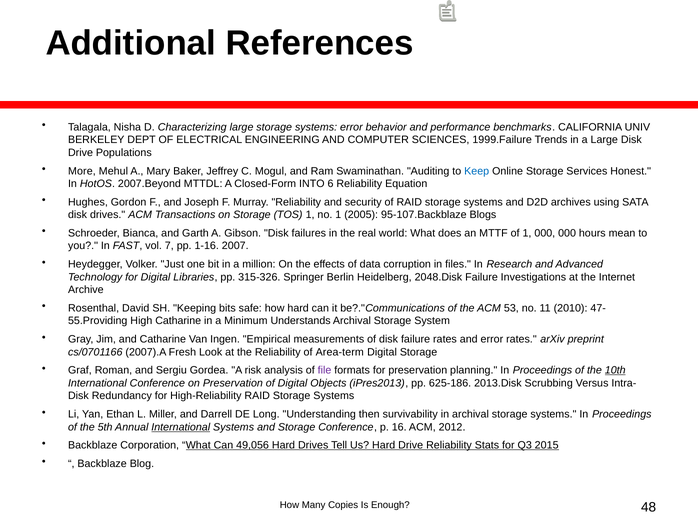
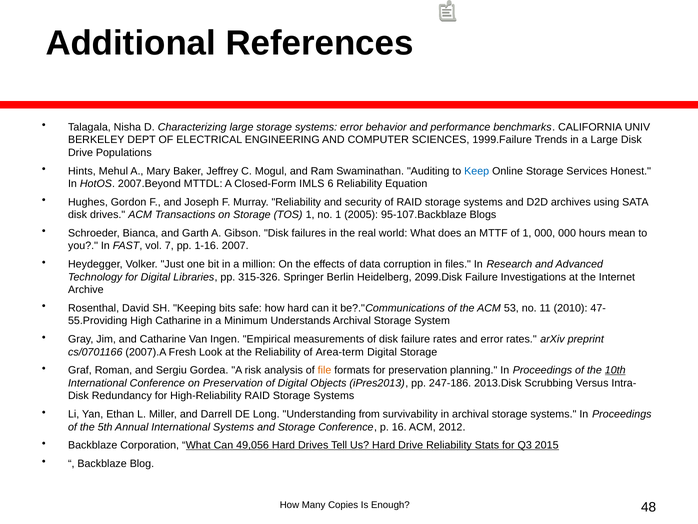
More: More -> Hints (82, 171)
INTO: INTO -> IMLS (312, 184)
2048.Disk: 2048.Disk -> 2099.Disk (438, 277)
file colour: purple -> orange (325, 370)
625-186: 625-186 -> 247-186 (450, 383)
then: then -> from (369, 414)
International underline: present -> none (181, 427)
